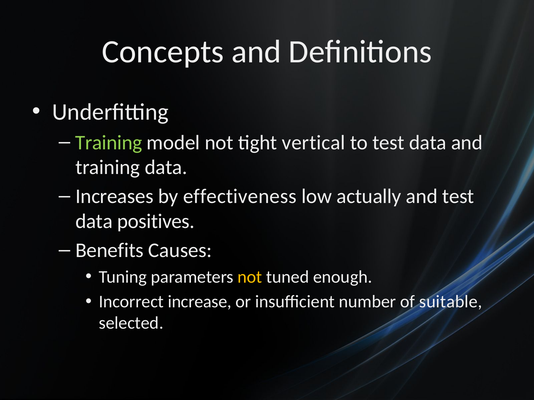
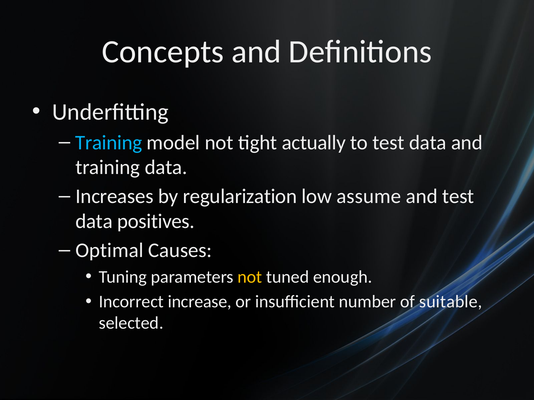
Training colour: light green -> light blue (109, 143)
vertical: vertical -> actually (314, 143)
effectiveness: effectiveness -> regularization (240, 197)
actually: actually -> assume (369, 197)
Benefits: Benefits -> Optimal (109, 251)
